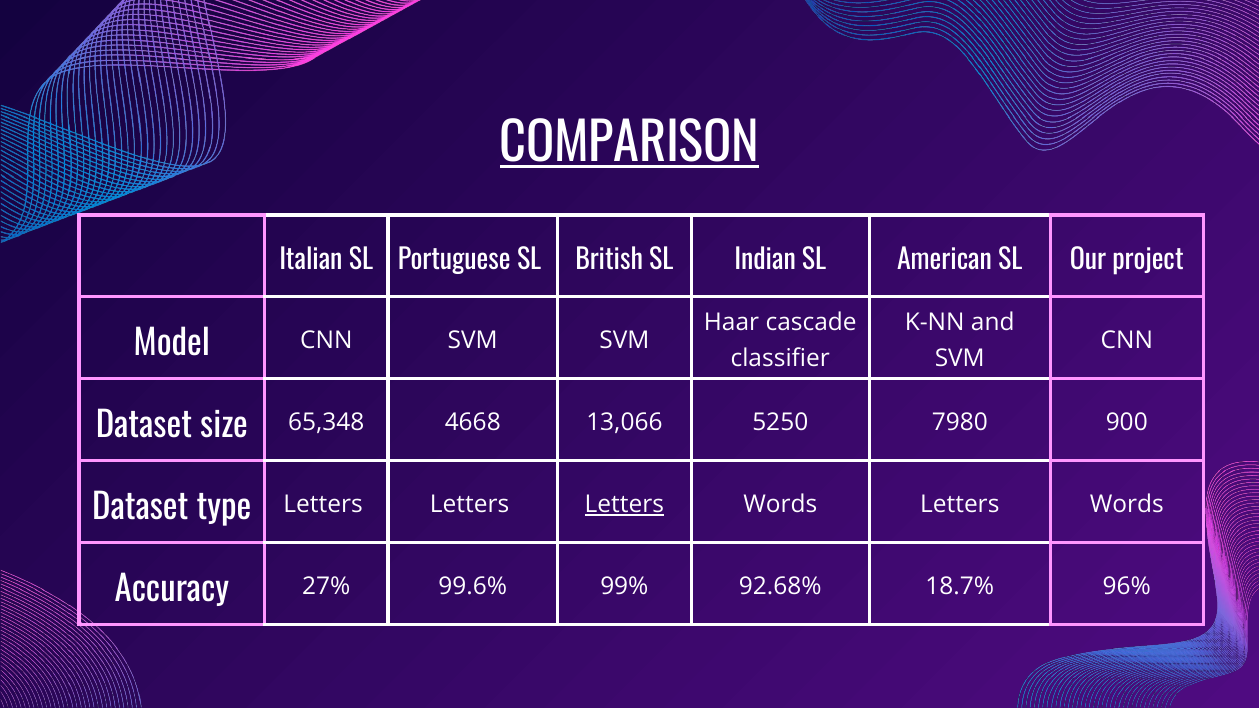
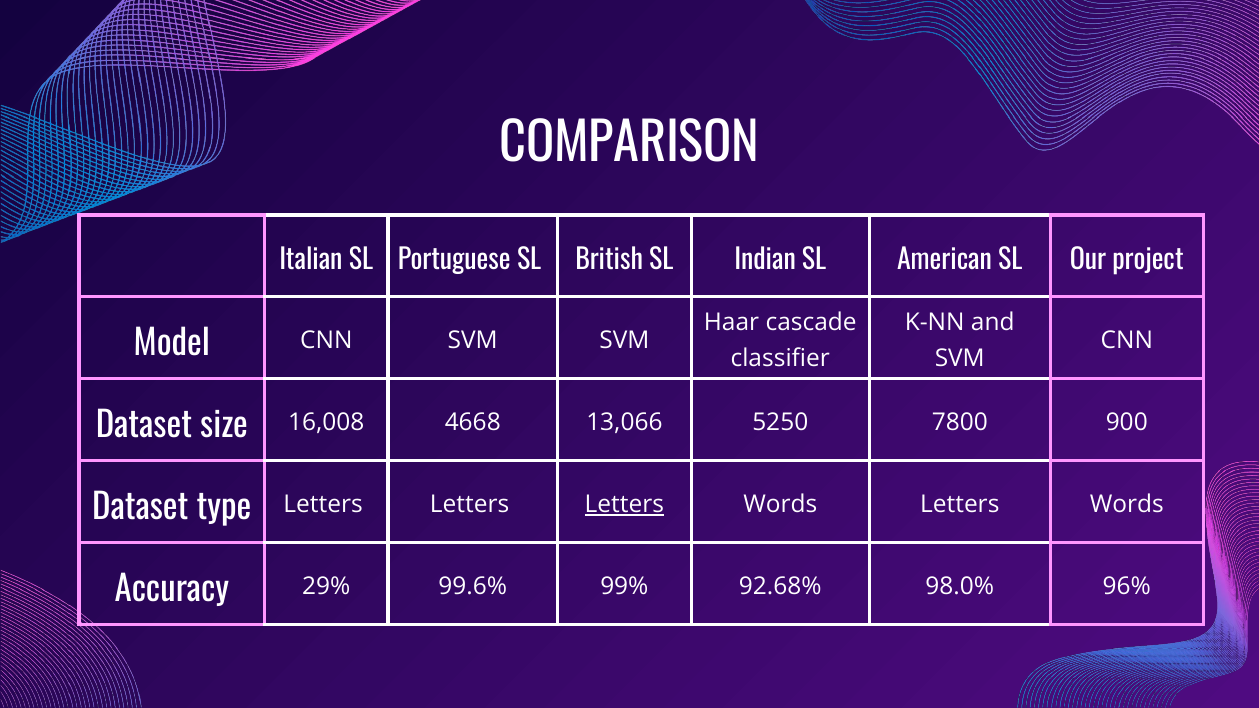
COMPARISON underline: present -> none (629, 144)
65,348: 65,348 -> 16,008 (326, 422)
7980: 7980 -> 7800 (960, 422)
27%: 27% -> 29% (326, 586)
18.7%: 18.7% -> 98.0% (960, 586)
